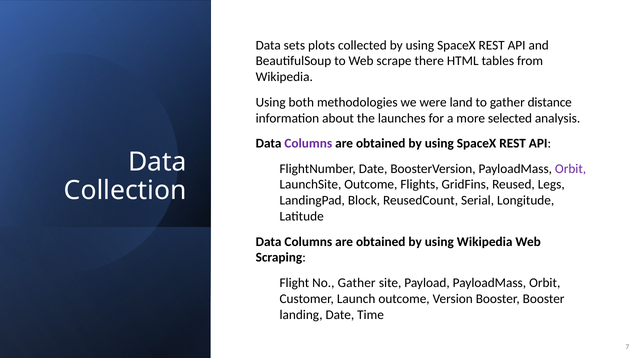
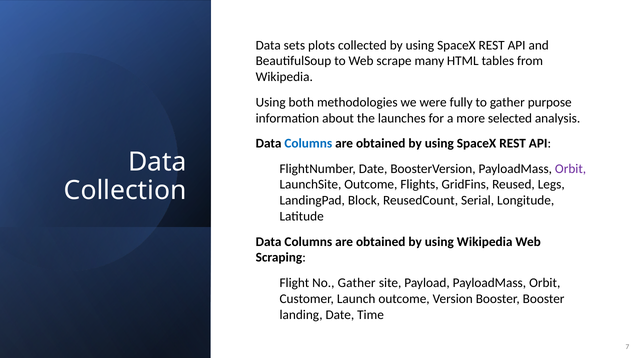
there: there -> many (429, 61)
land: land -> fully (461, 102)
distance: distance -> purpose (550, 102)
Columns colour: purple -> blue (308, 143)
